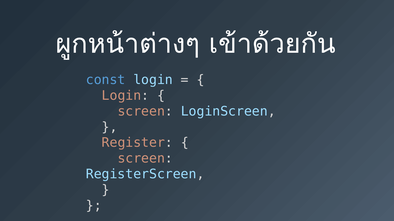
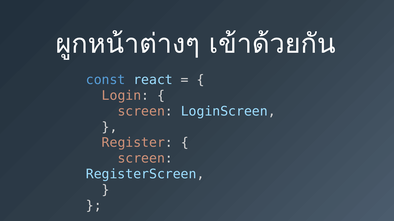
const login: login -> react (153, 80)
